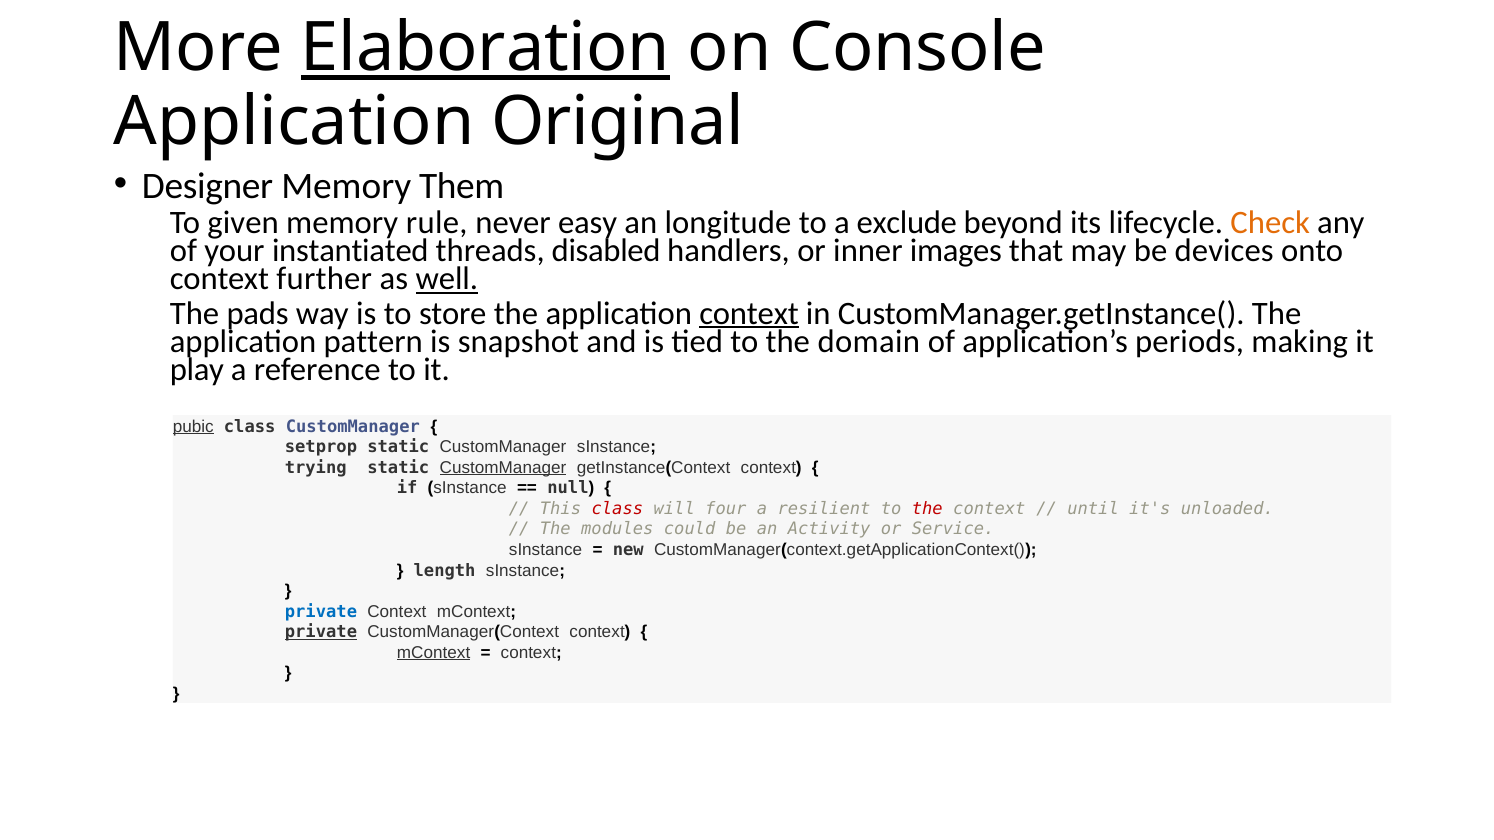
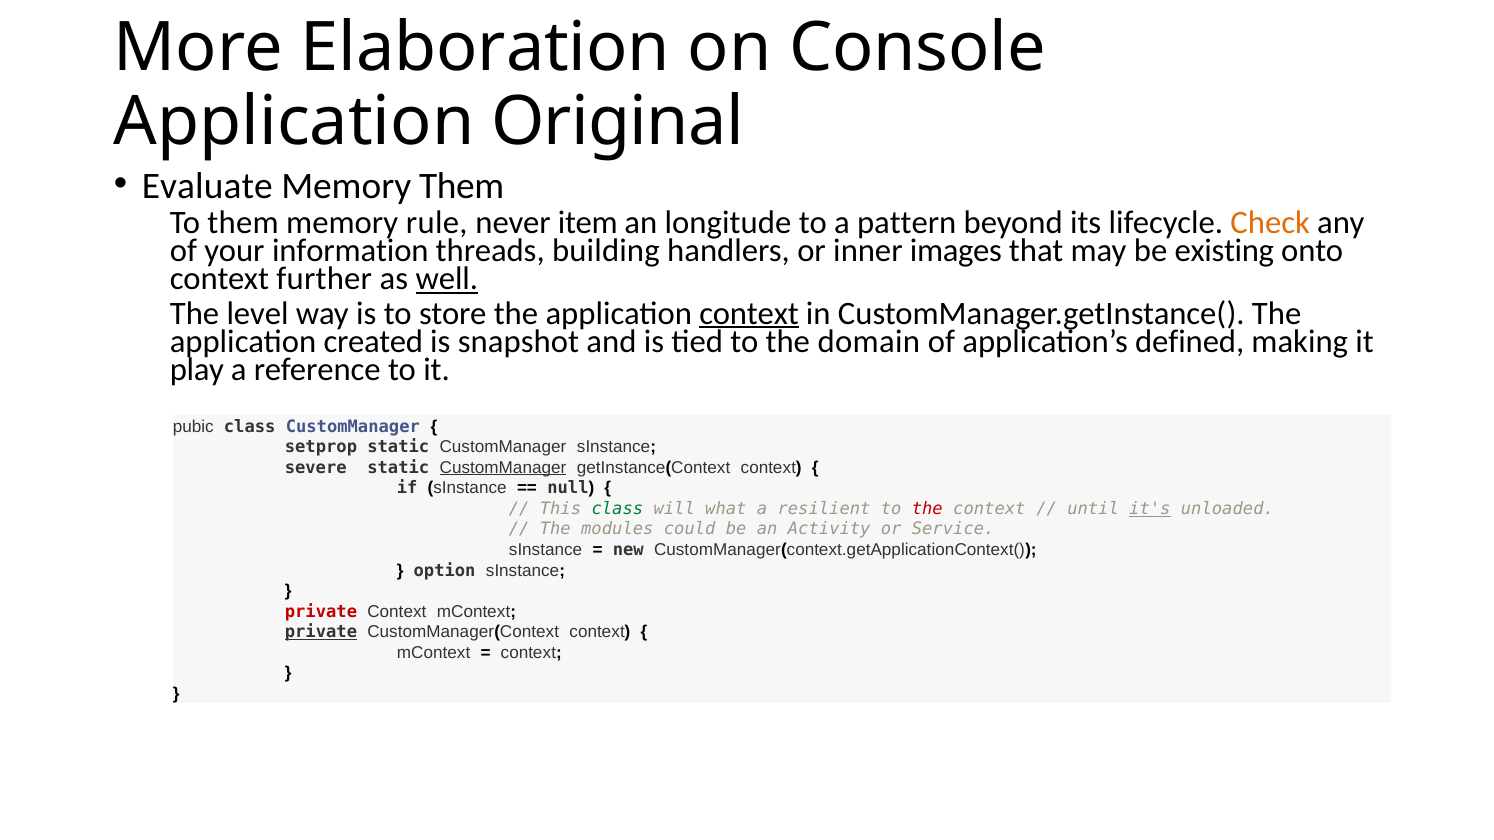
Elaboration underline: present -> none (485, 48)
Designer: Designer -> Evaluate (207, 186)
To given: given -> them (243, 223)
easy: easy -> item (588, 223)
exclude: exclude -> pattern (907, 223)
instantiated: instantiated -> information (350, 251)
disabled: disabled -> building (606, 251)
devices: devices -> existing (1224, 251)
pads: pads -> level (258, 313)
pattern: pattern -> created (373, 342)
periods: periods -> defined (1190, 342)
pubic underline: present -> none (193, 427)
trying: trying -> severe (316, 468)
class colour: red -> green (617, 509)
four: four -> what (726, 509)
it's underline: none -> present (1150, 509)
length: length -> option (445, 571)
private colour: blue -> red (321, 612)
mContext underline: present -> none (434, 653)
